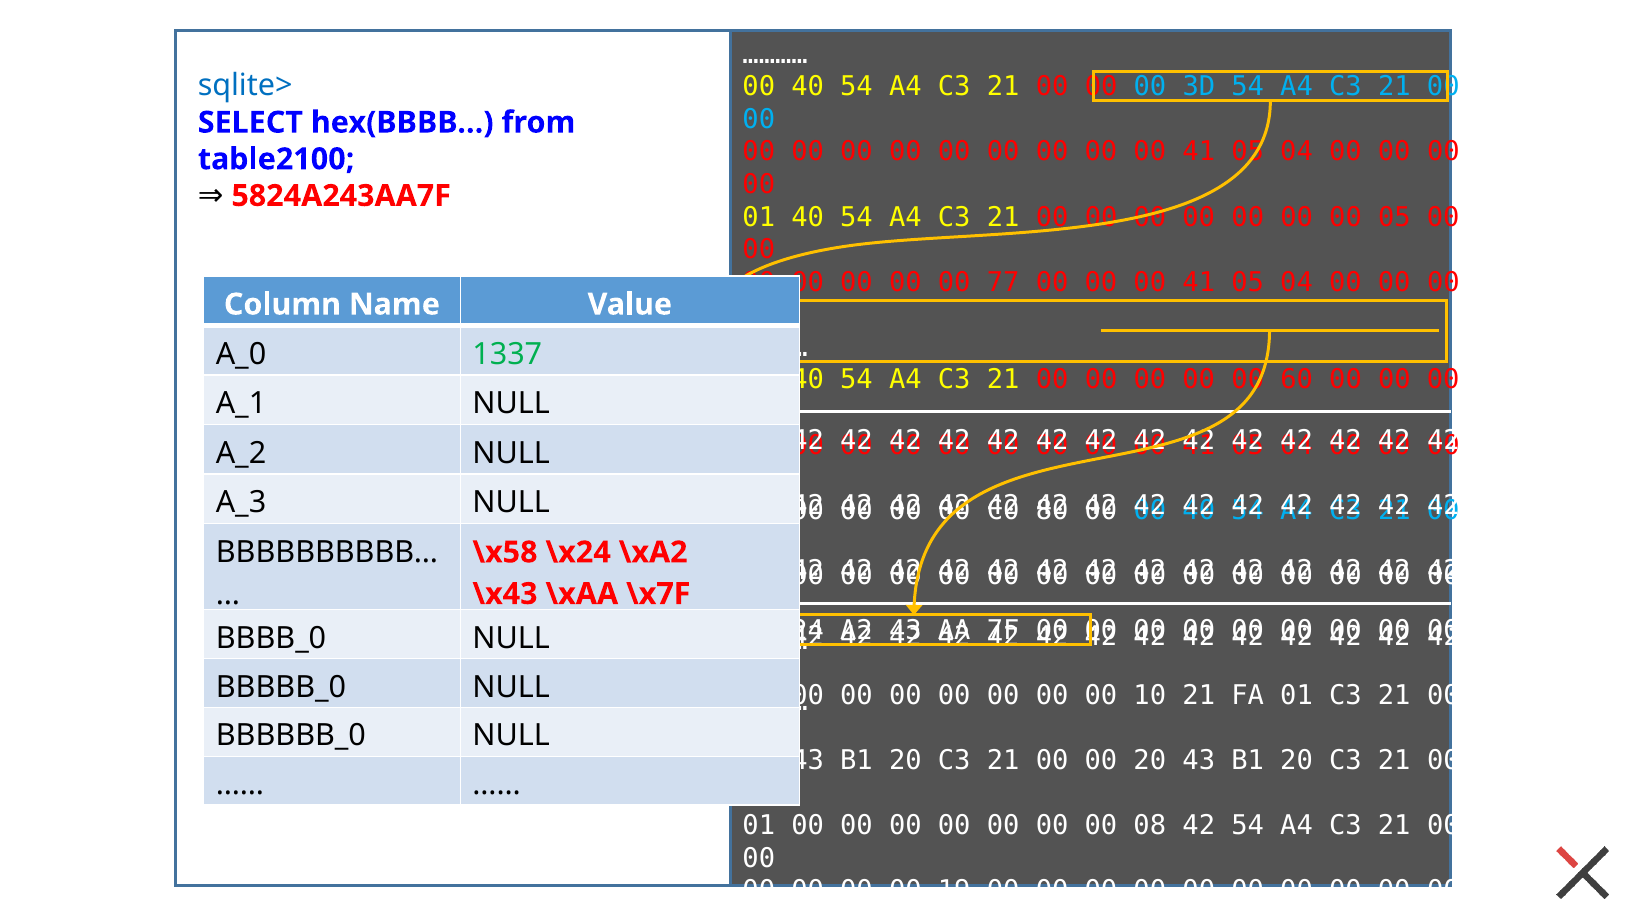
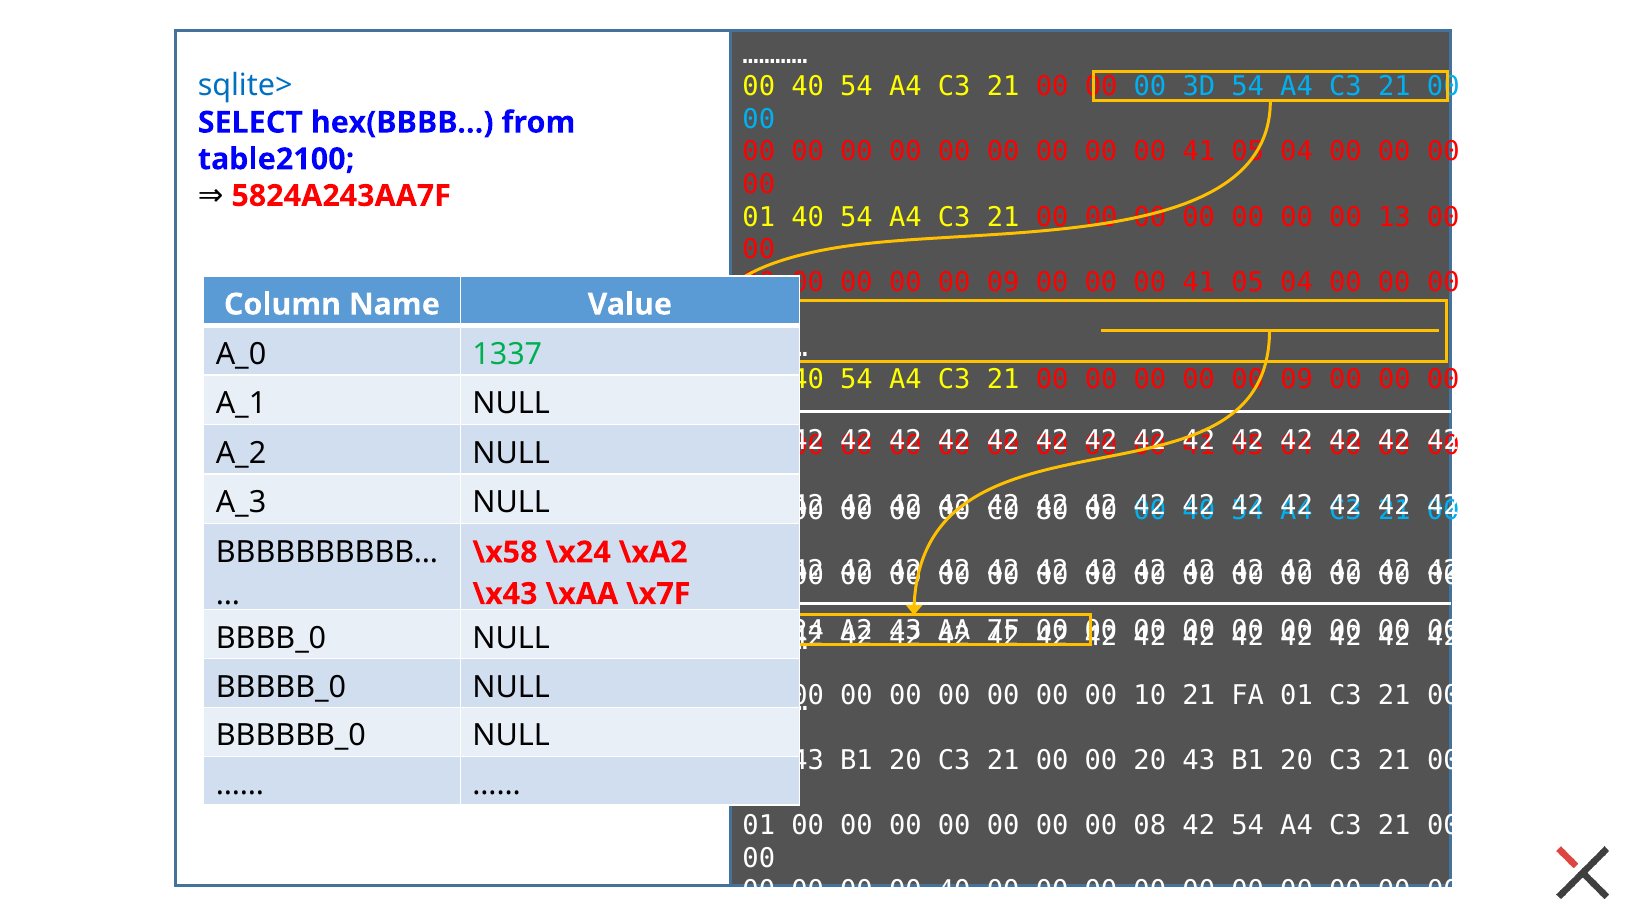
00 05: 05 -> 13 (1394, 217)
77: 77 -> 09 (1003, 282)
60: 60 -> 09 (1297, 380)
00 00 00 19: 19 -> 40 (954, 890)
